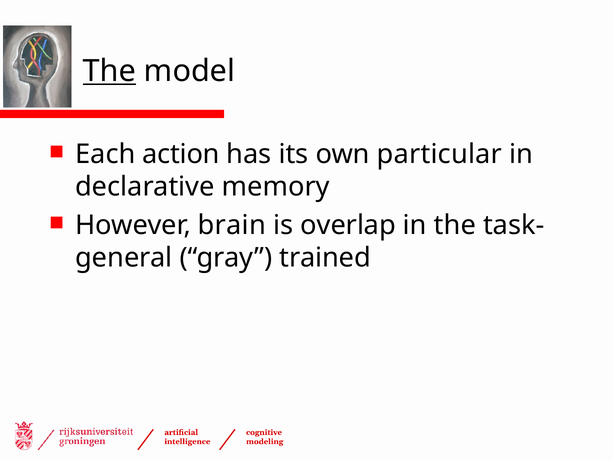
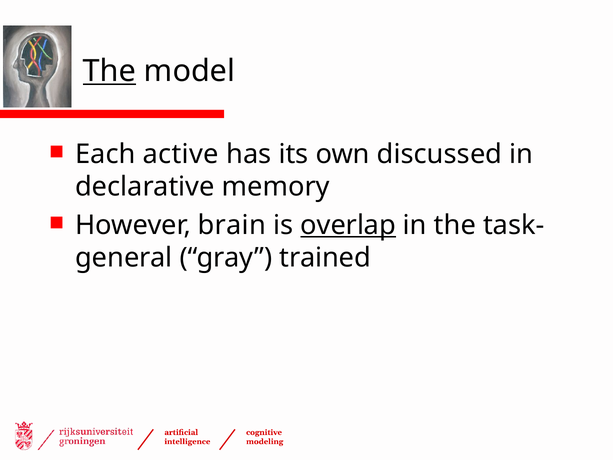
action: action -> active (181, 154)
particular: particular -> discussed (440, 154)
overlap underline: none -> present (348, 225)
